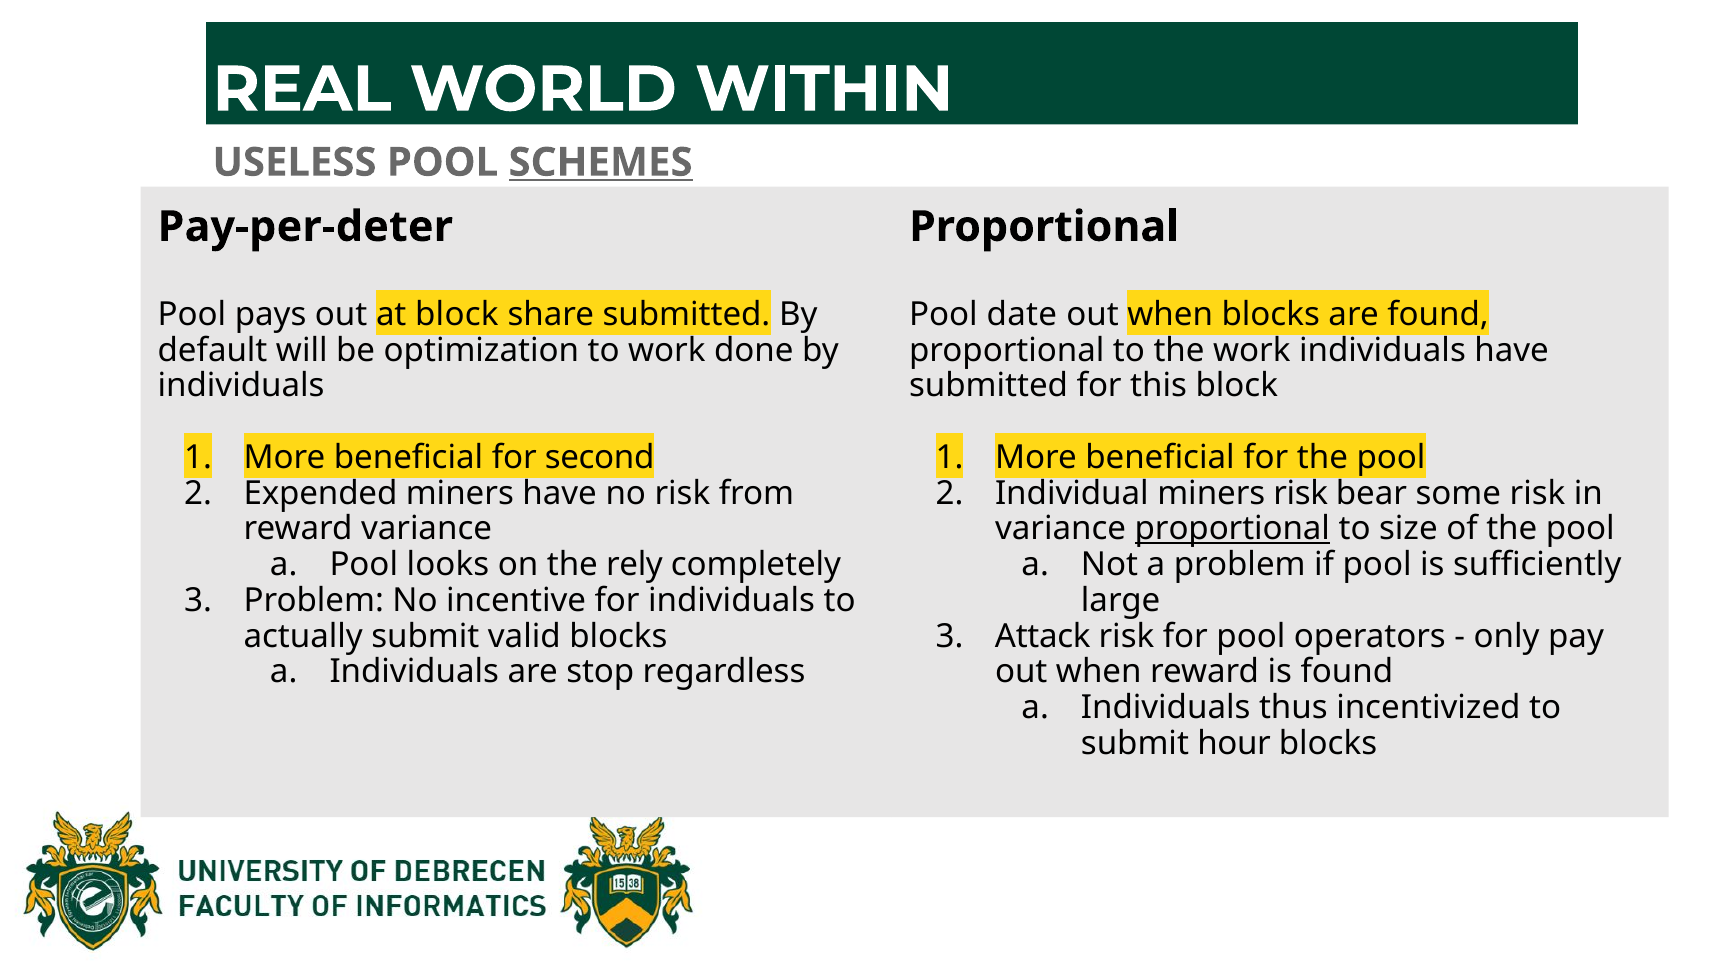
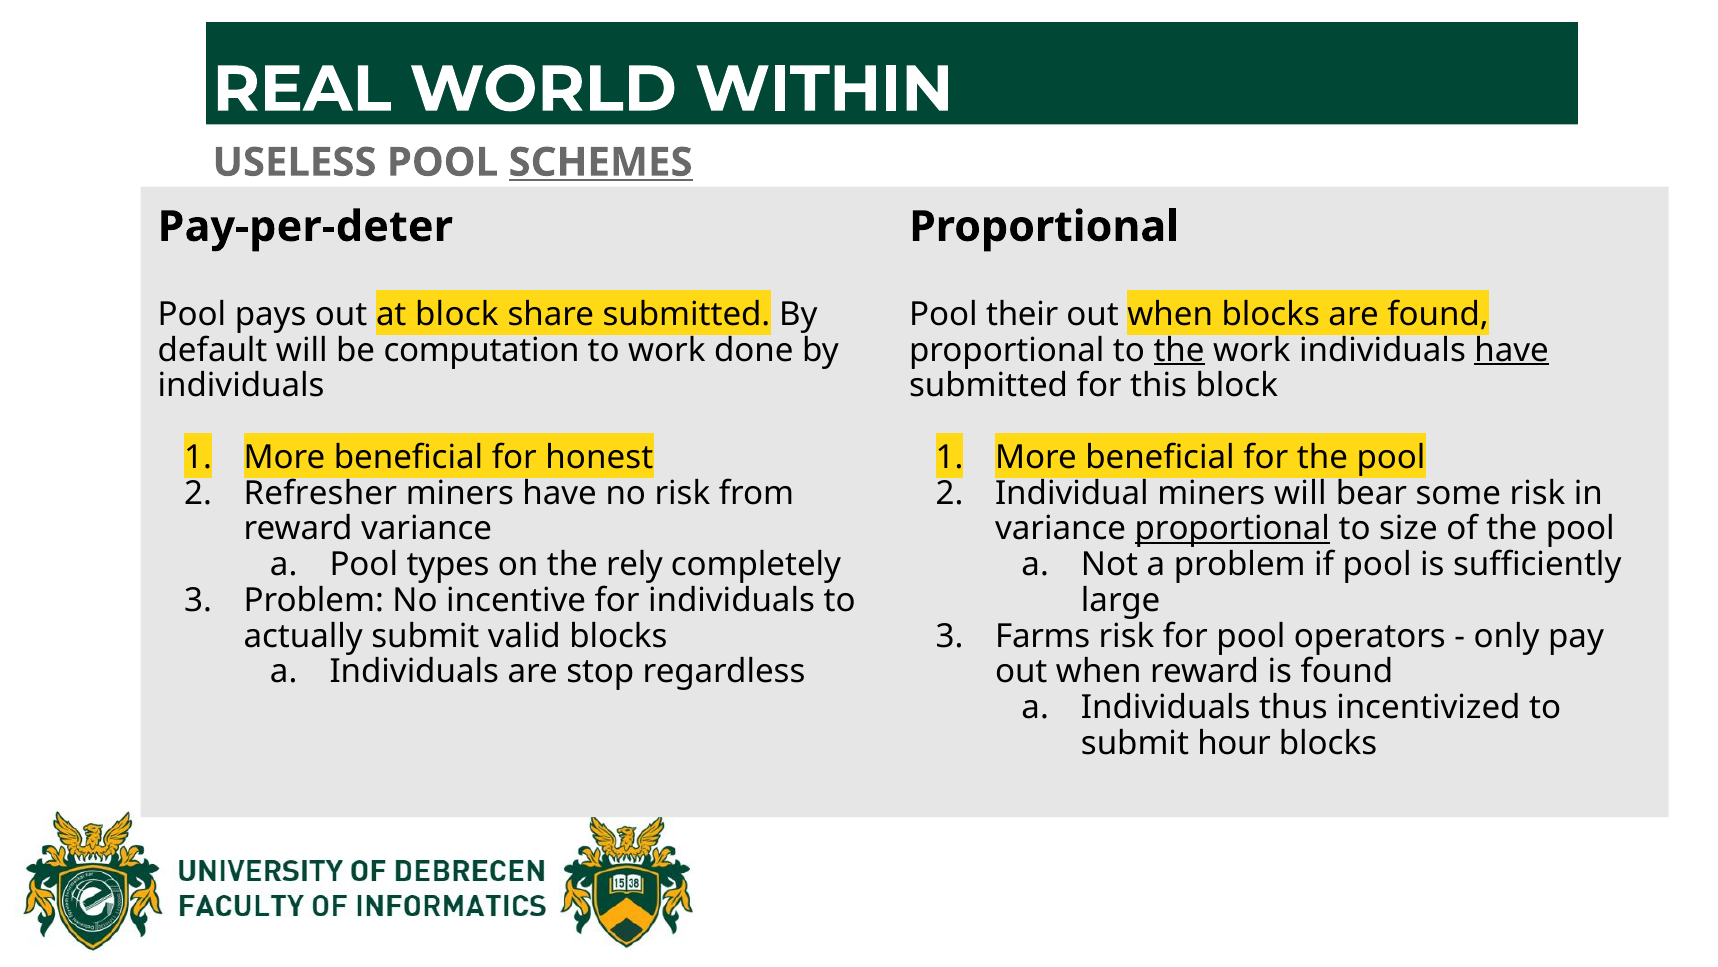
date: date -> their (1022, 314)
optimization: optimization -> computation (482, 350)
the underline: none -> present (1179, 350)
have underline: none -> present (1512, 350)
second: second -> honest (599, 457)
Expended: Expended -> Refresher (320, 493)
miners risk: risk -> will (1300, 493)
looks: looks -> types (448, 564)
Attack: Attack -> Farms (1043, 636)
